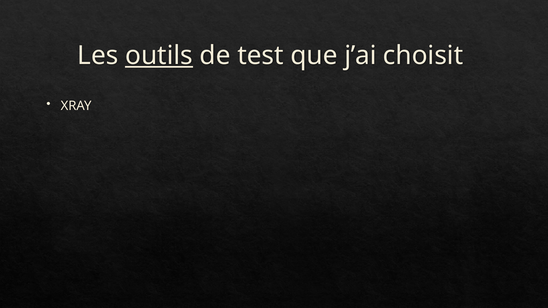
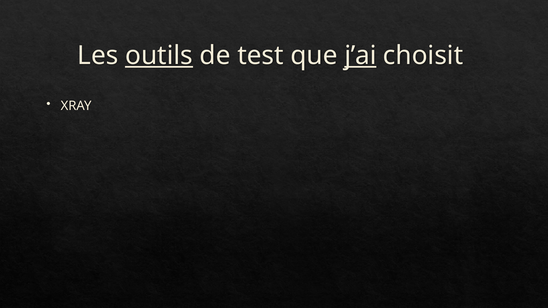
j’ai underline: none -> present (360, 55)
